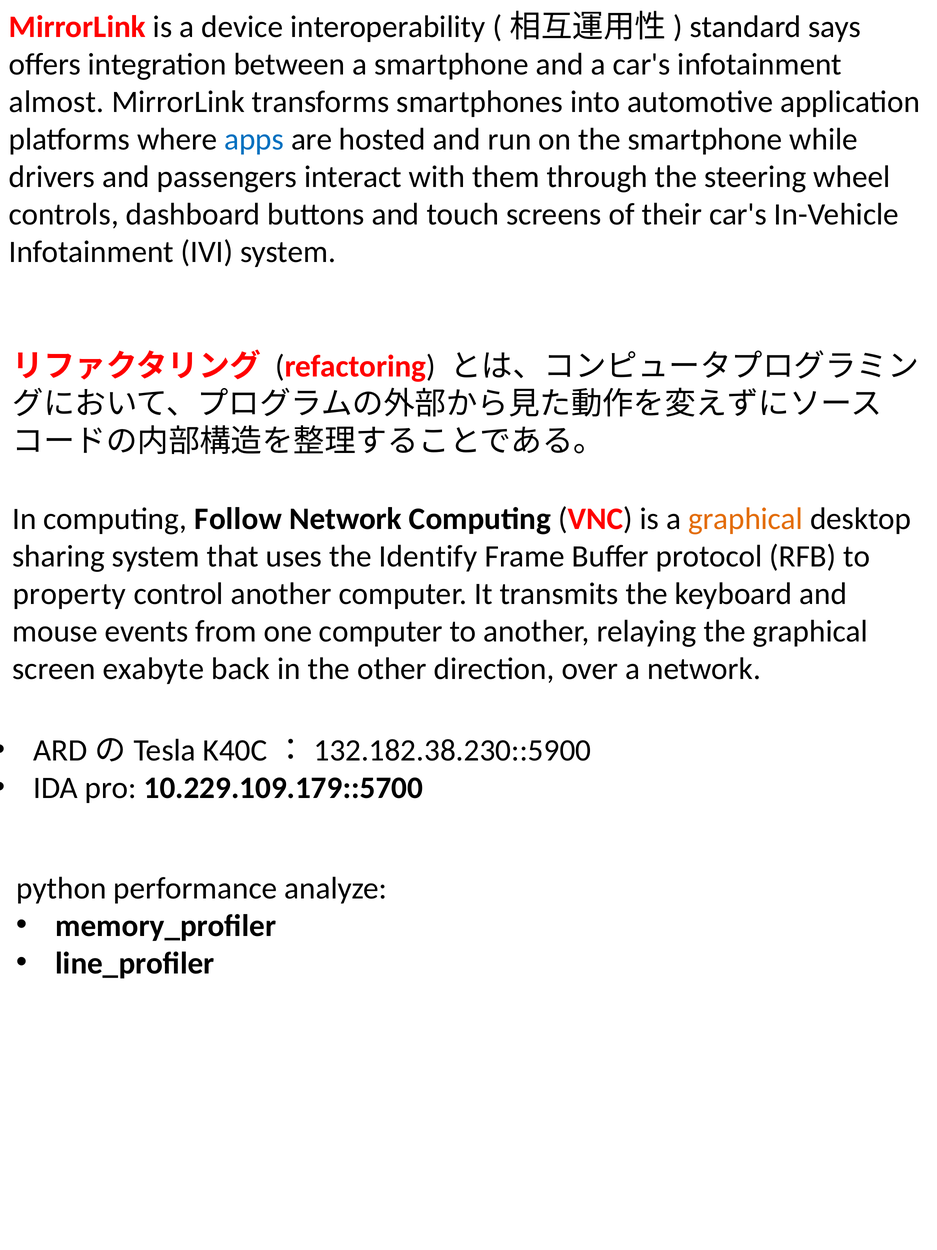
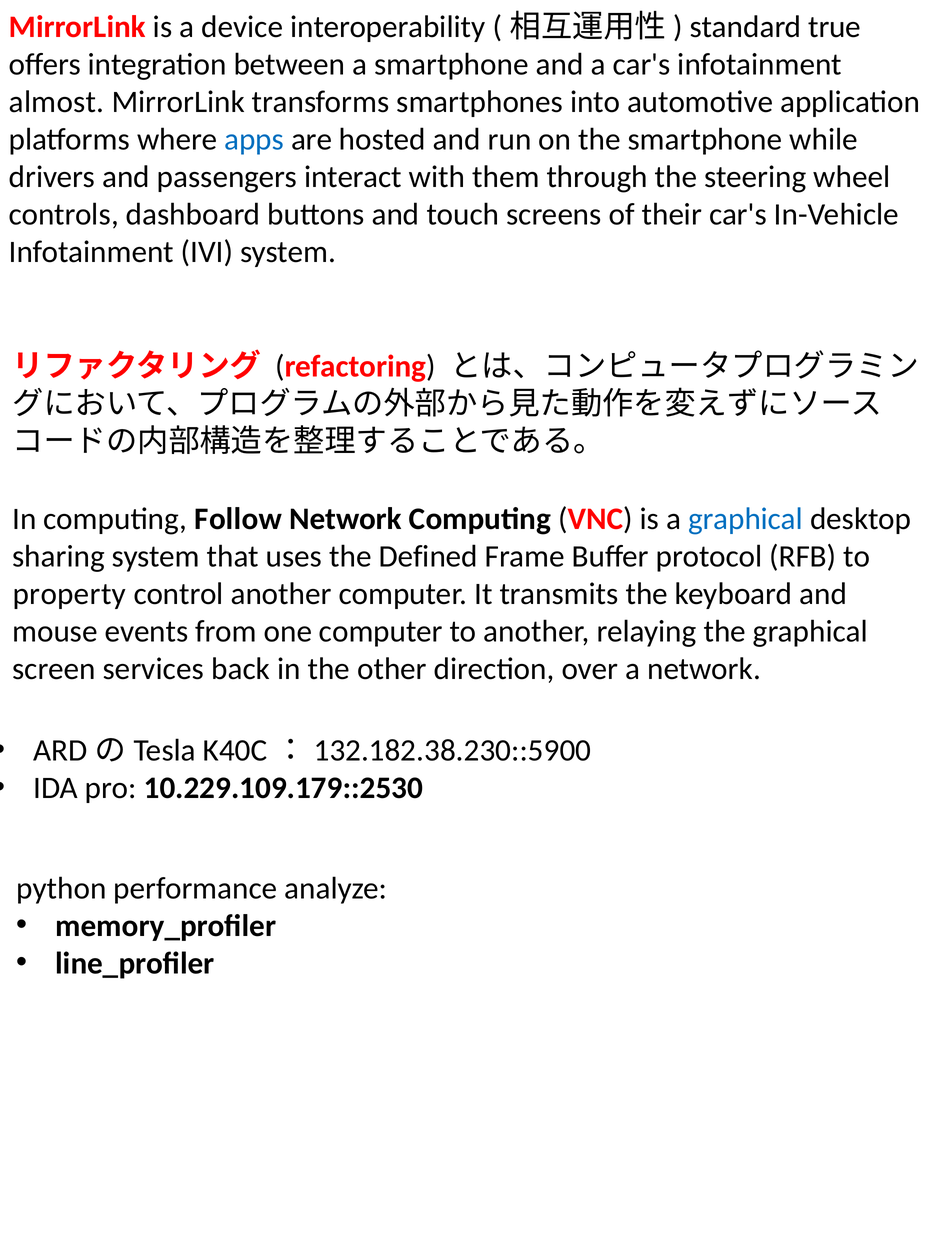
says: says -> true (835, 27)
graphical colour: orange -> blue (746, 519)
Identify: Identify -> Defined (428, 556)
exabyte: exabyte -> services (153, 669)
10.229.109.179::5700: 10.229.109.179::5700 -> 10.229.109.179::2530 (283, 788)
